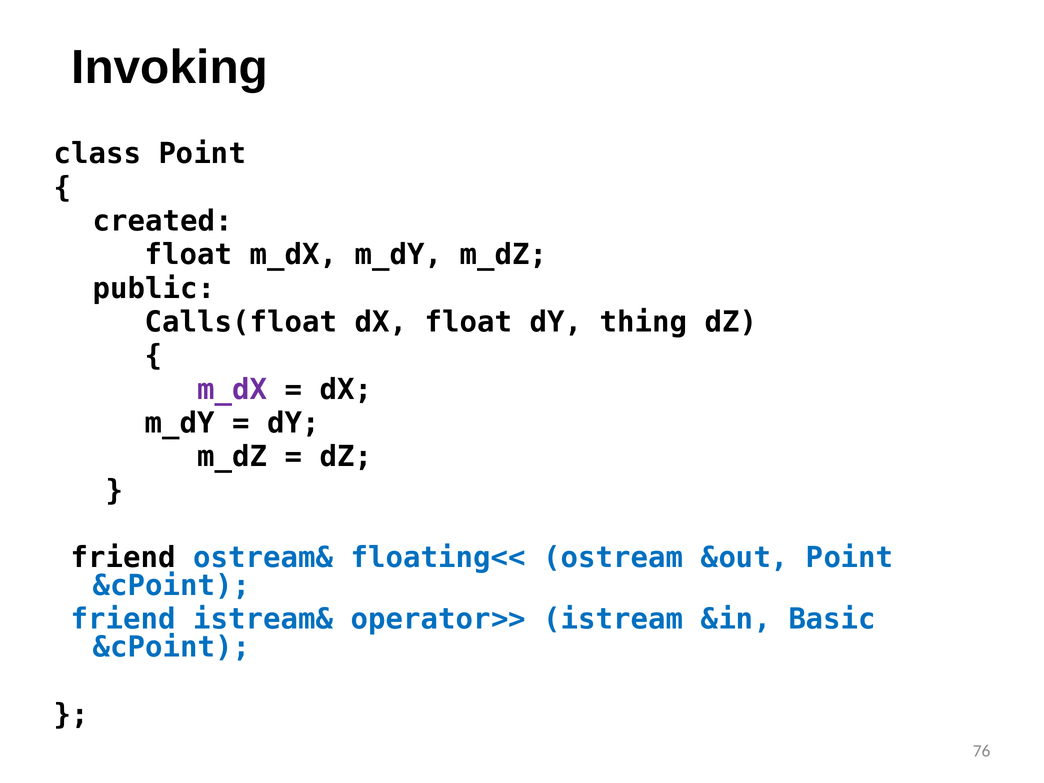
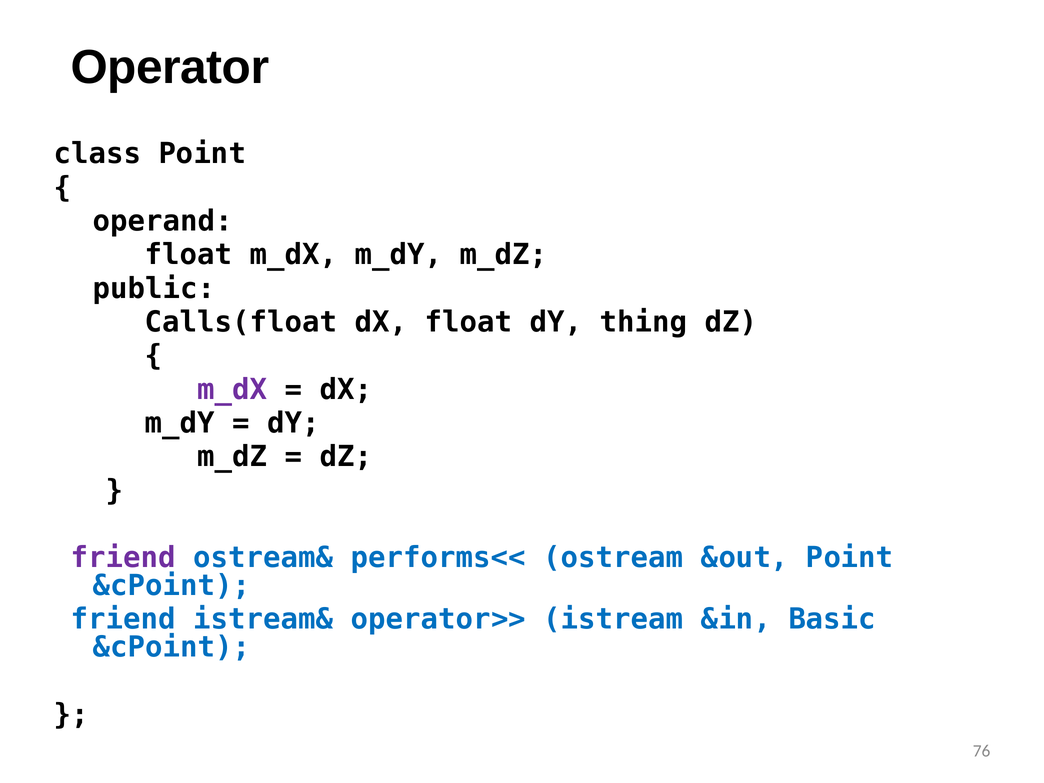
Invoking: Invoking -> Operator (170, 67)
created: created -> operand (163, 221)
friend colour: black -> purple (123, 558)
floating<<: floating<< -> performs<< (438, 558)
